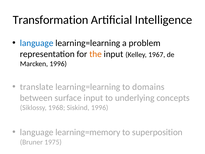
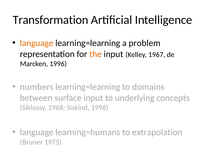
language colour: blue -> orange (37, 43)
translate: translate -> numbers (37, 87)
learning=memory: learning=memory -> learning=humans (88, 132)
superposition: superposition -> extrapolation (157, 132)
